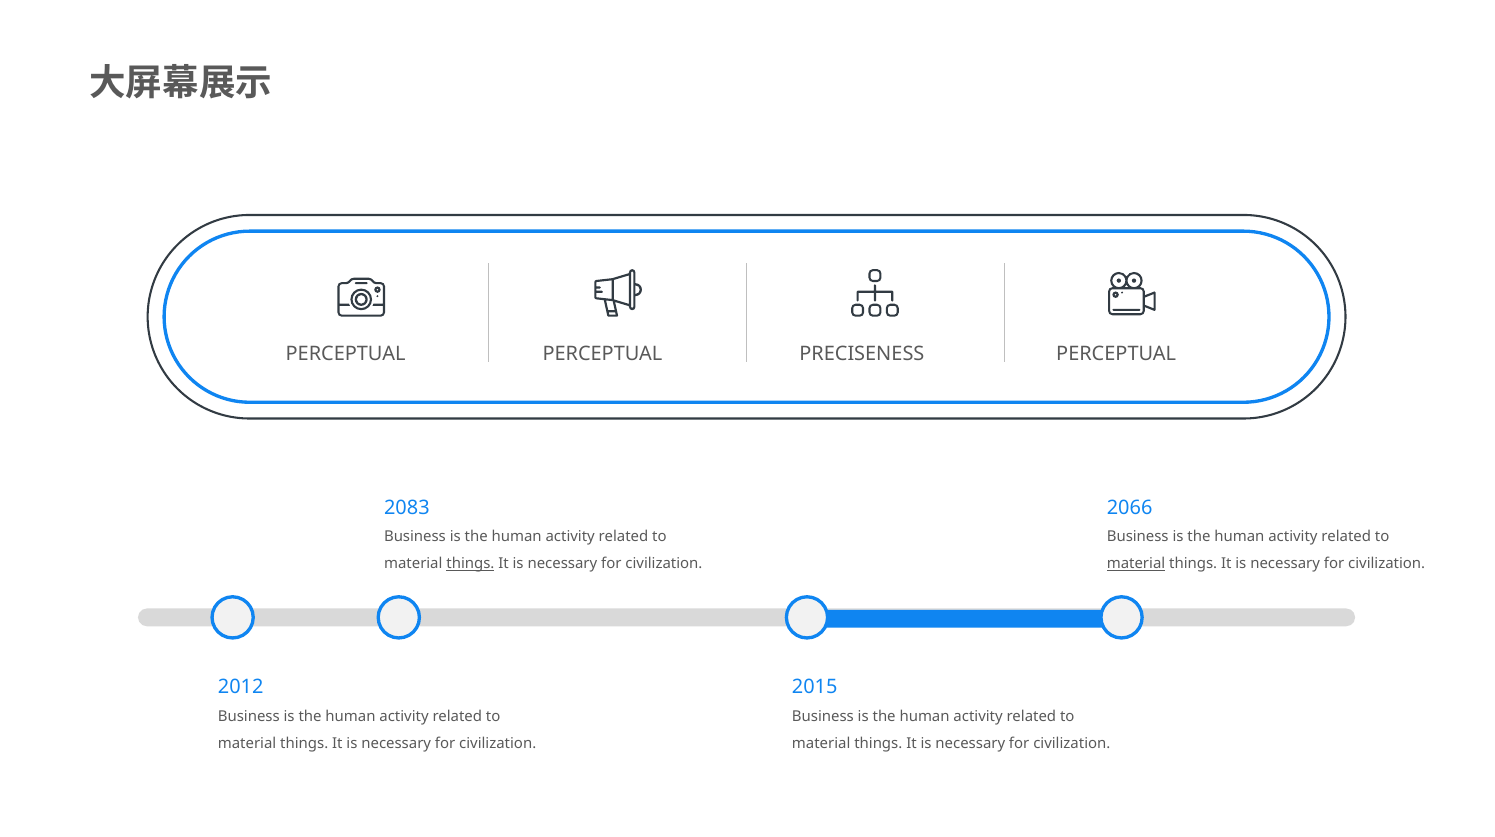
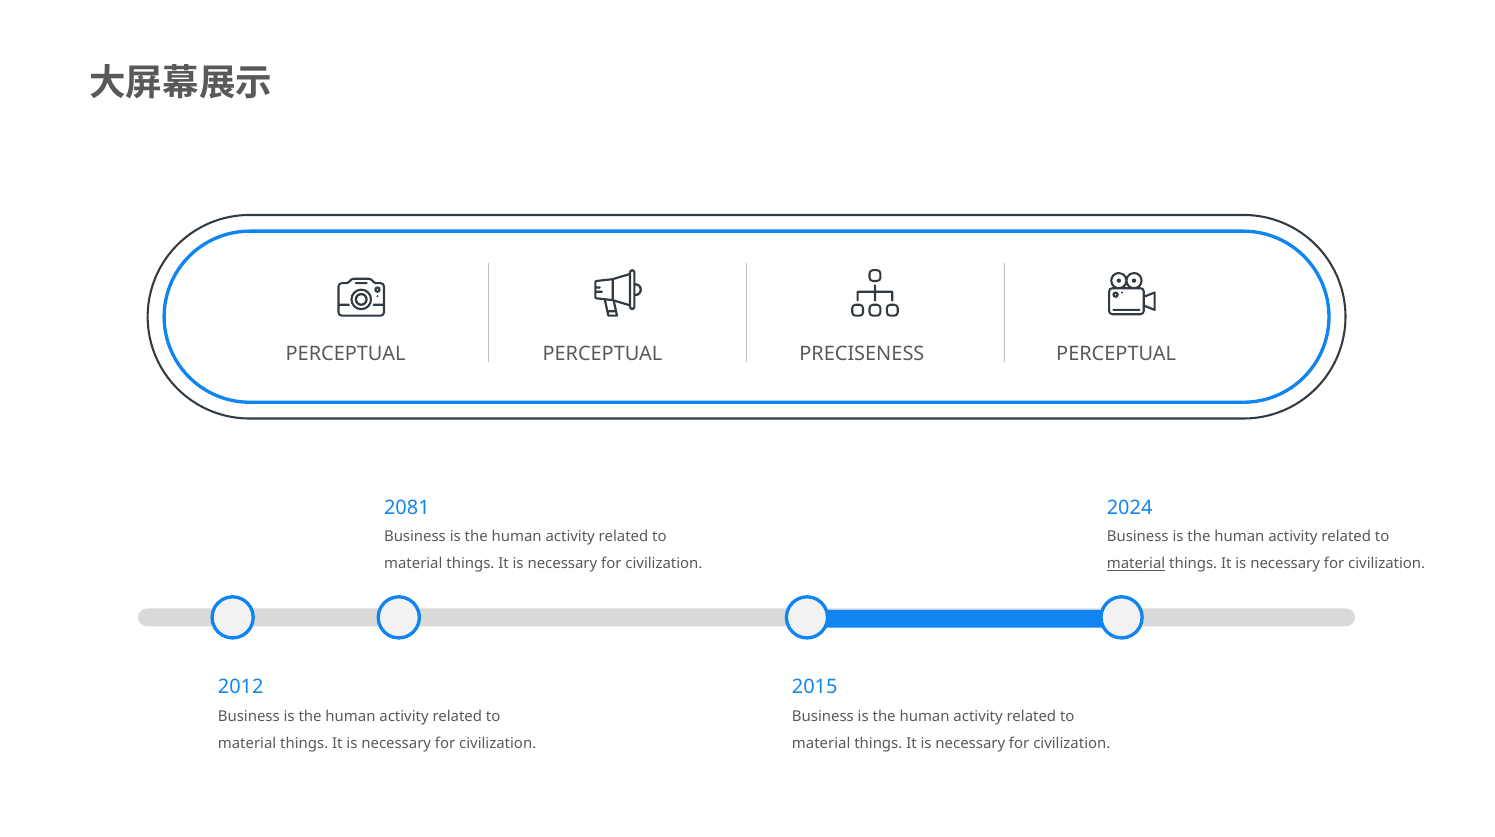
2083: 2083 -> 2081 (407, 508)
2066: 2066 -> 2024 (1130, 508)
things underline: present -> none (470, 564)
